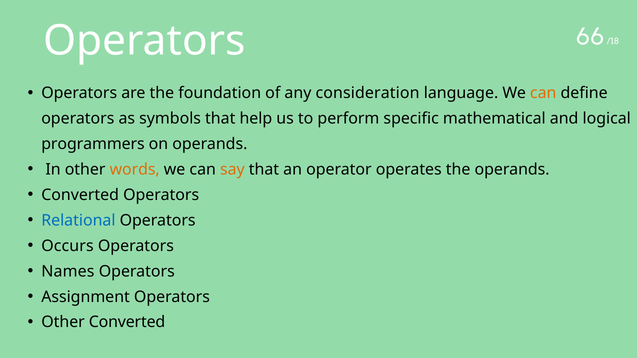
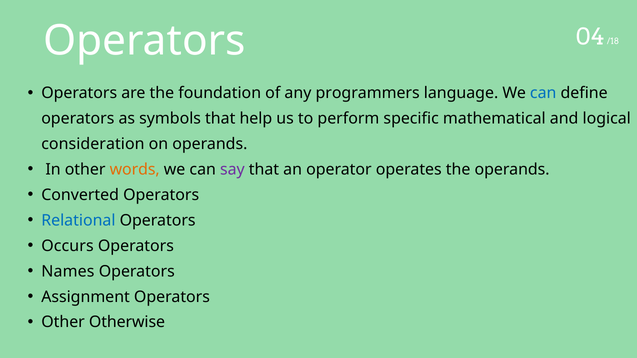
66: 66 -> 04 (590, 37)
consideration: consideration -> programmers (368, 93)
can colour: orange -> blue (543, 93)
programmers: programmers -> consideration (93, 144)
say colour: orange -> purple (232, 170)
Other Converted: Converted -> Otherwise (127, 323)
